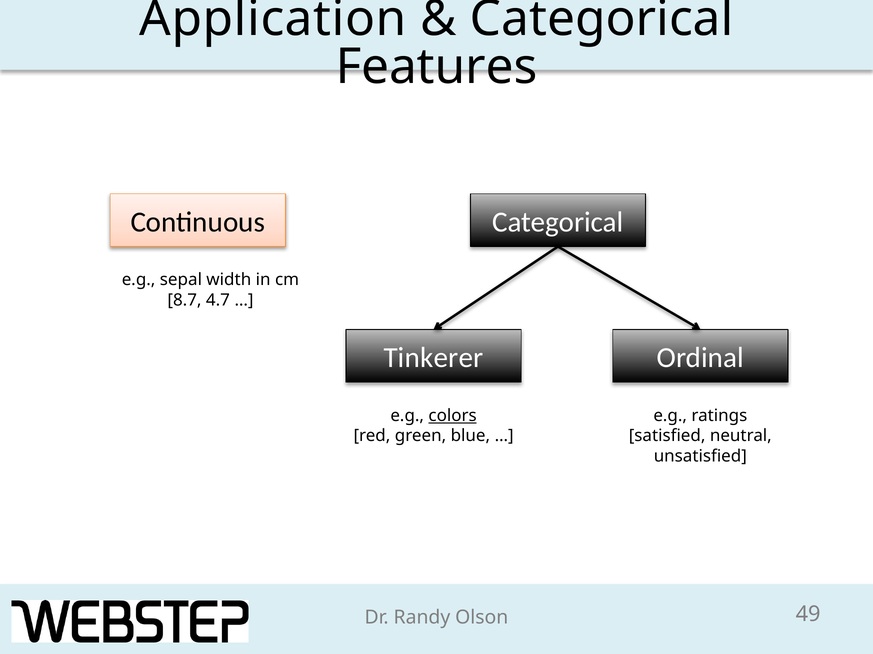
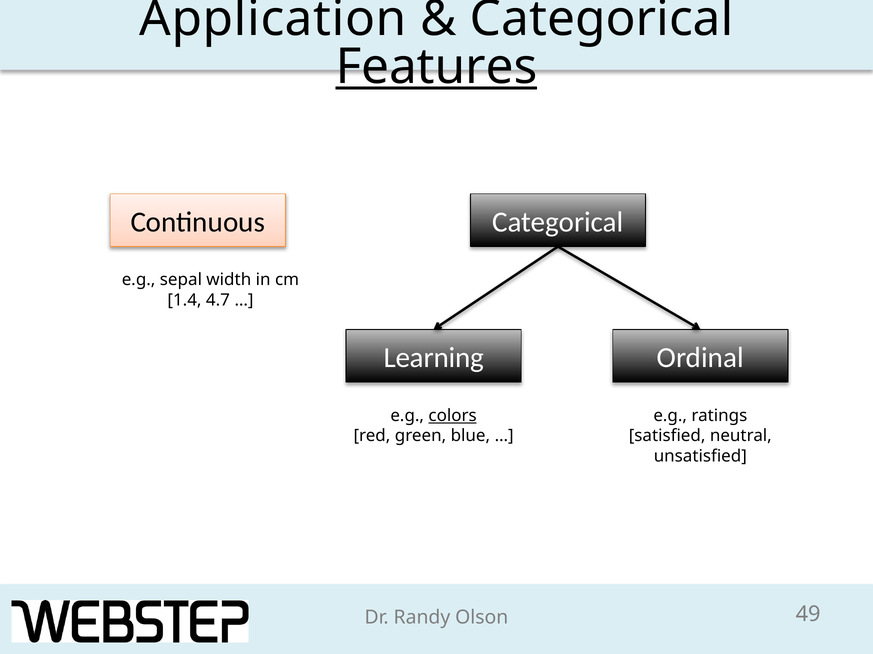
Features underline: none -> present (436, 67)
8.7: 8.7 -> 1.4 (184, 301)
Tinkerer: Tinkerer -> Learning (434, 358)
